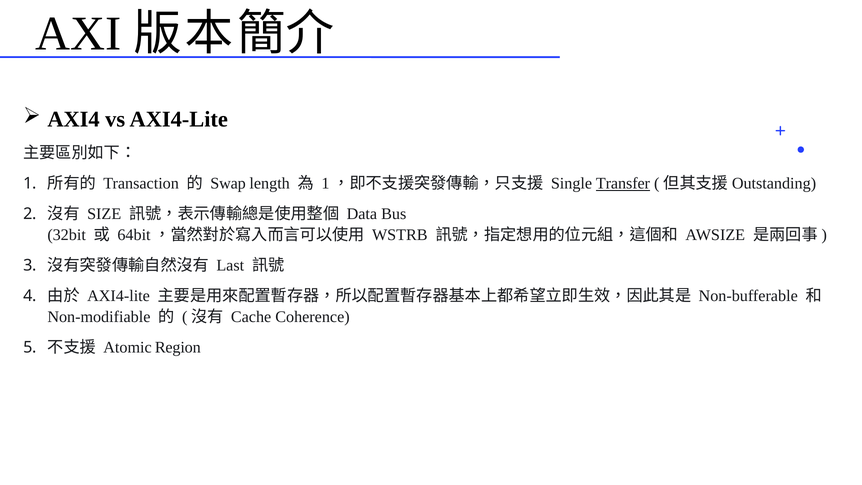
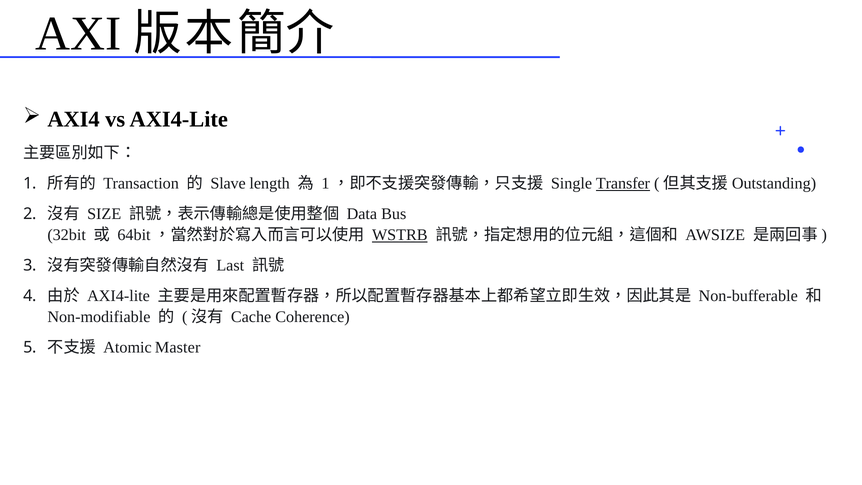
Swap: Swap -> Slave (228, 183)
WSTRB underline: none -> present (400, 235)
Region: Region -> Master (178, 347)
